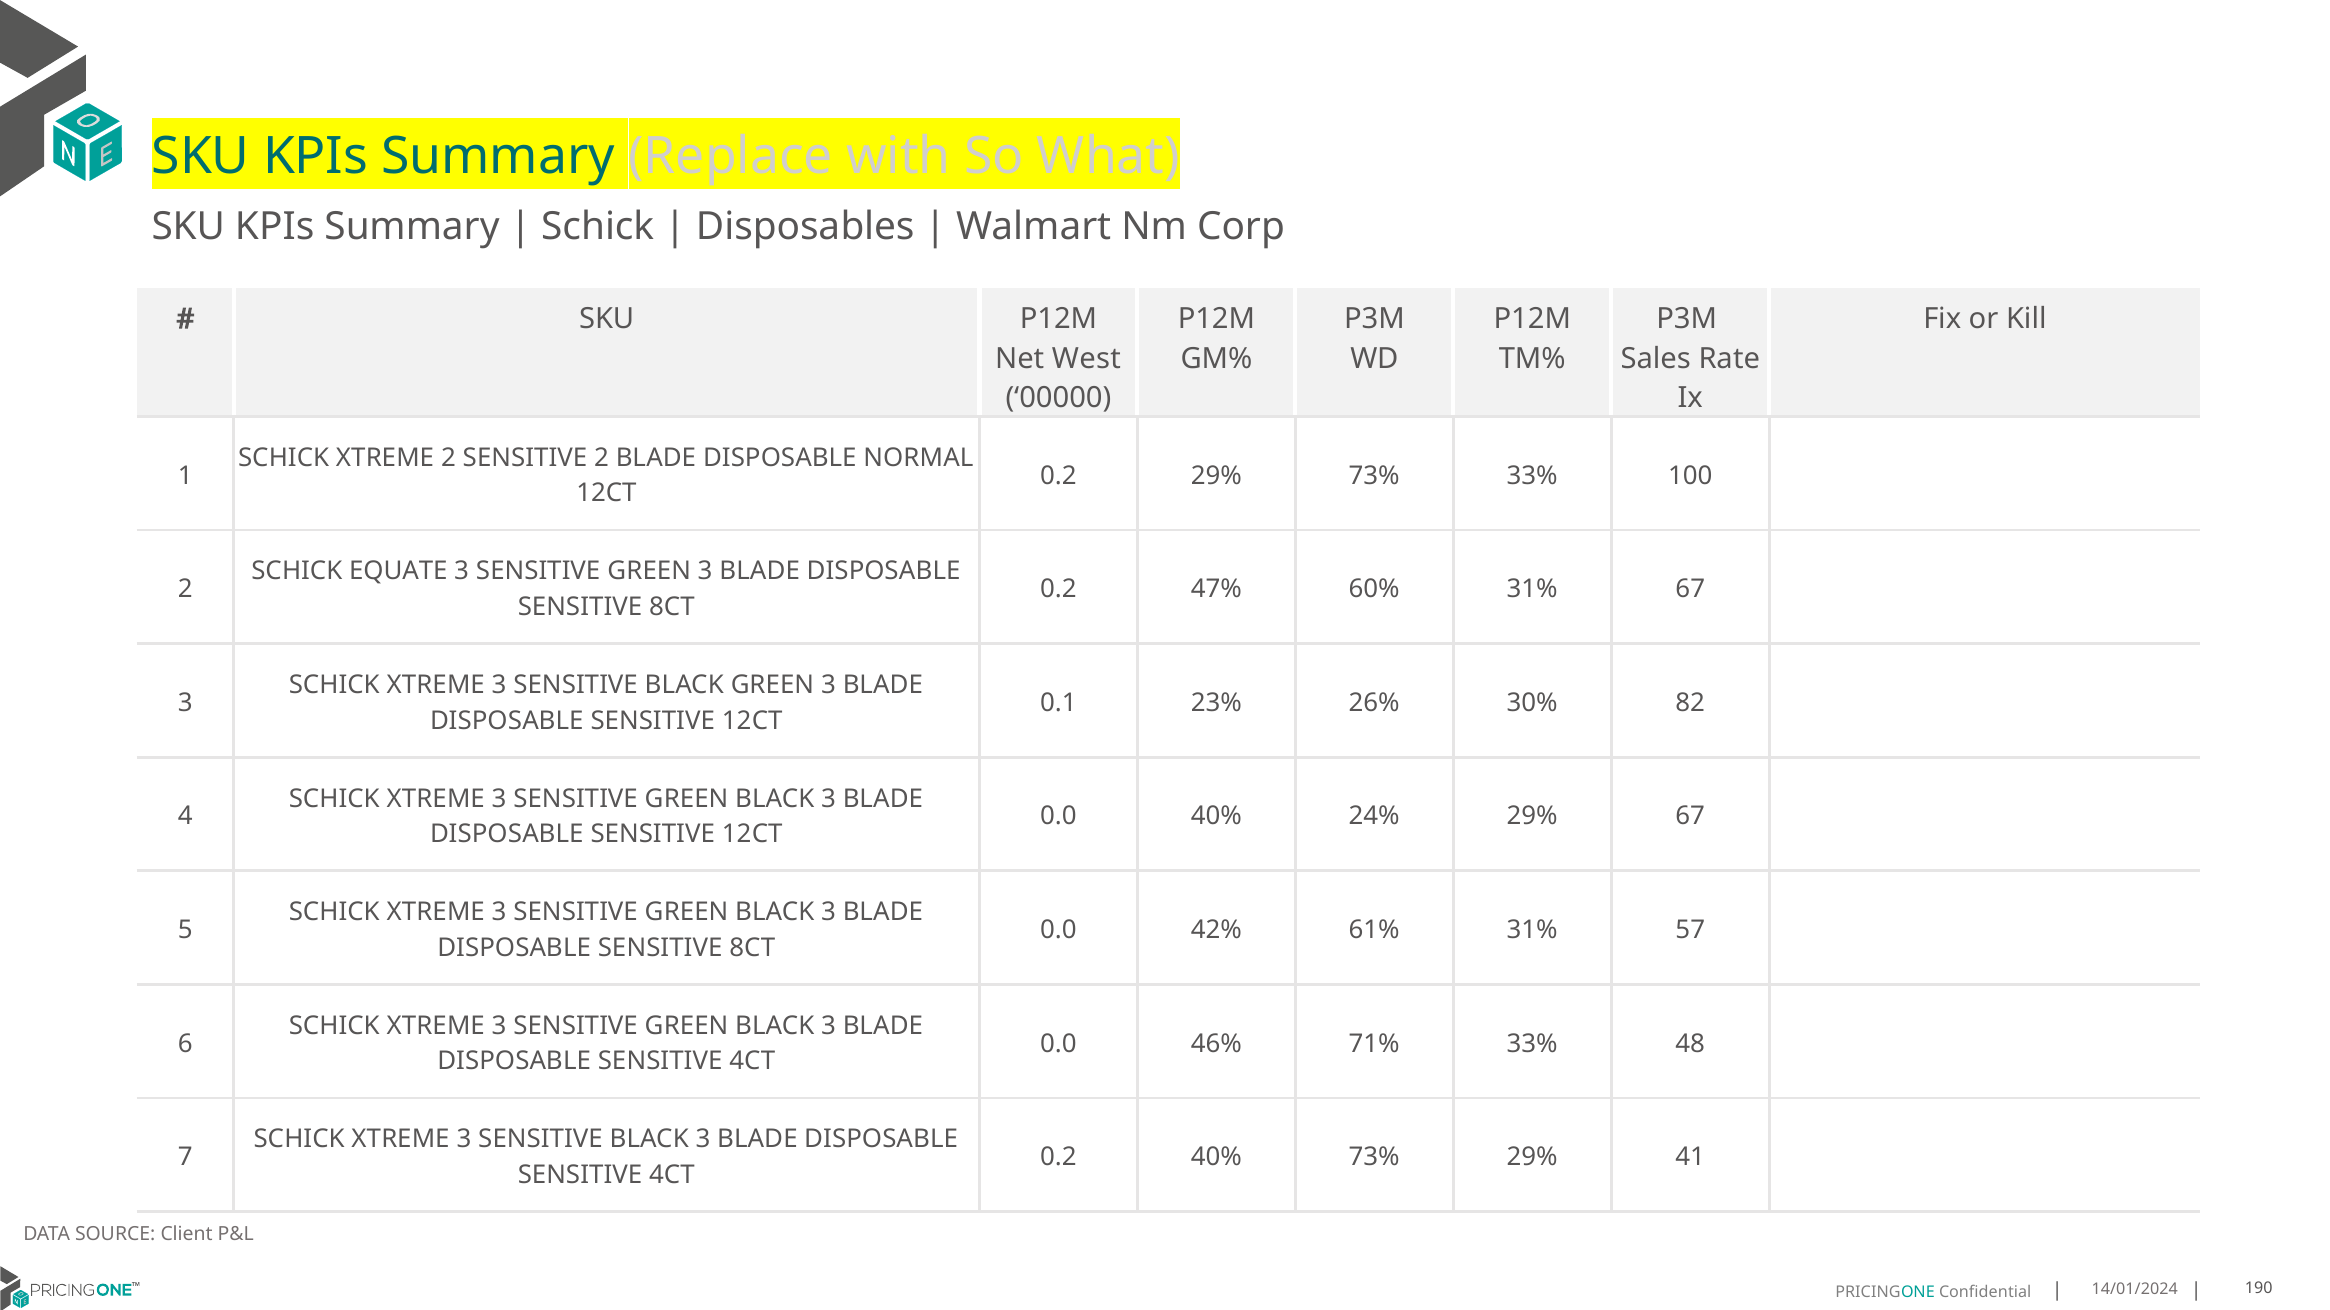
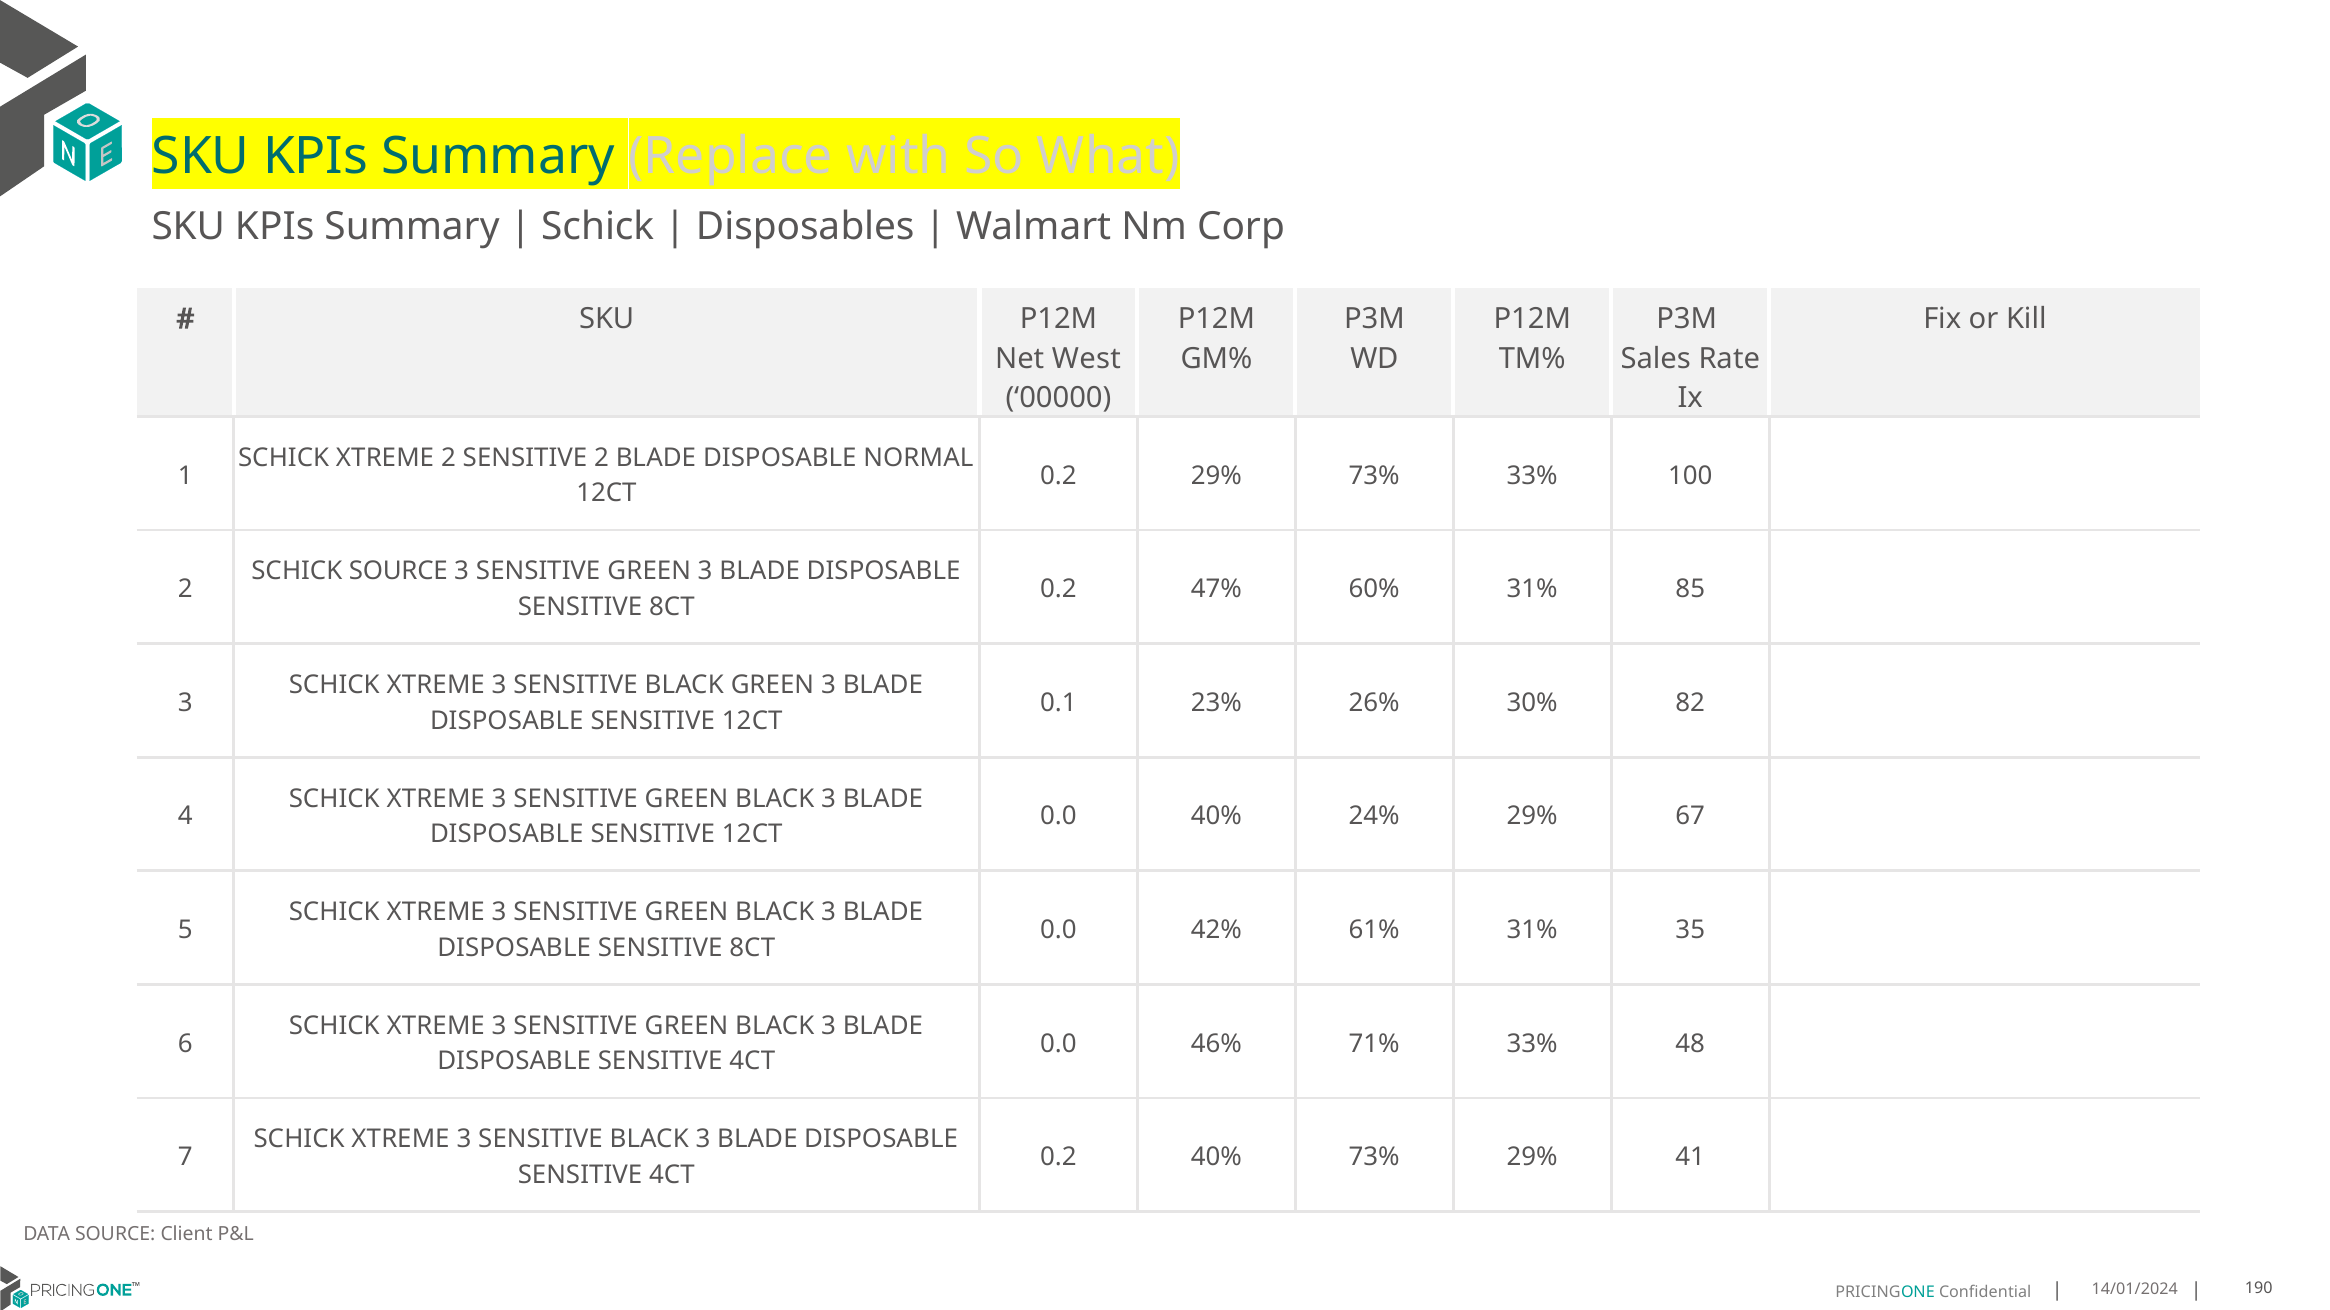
SCHICK EQUATE: EQUATE -> SOURCE (398, 572)
31% 67: 67 -> 85 (1690, 589)
57: 57 -> 35 (1690, 930)
